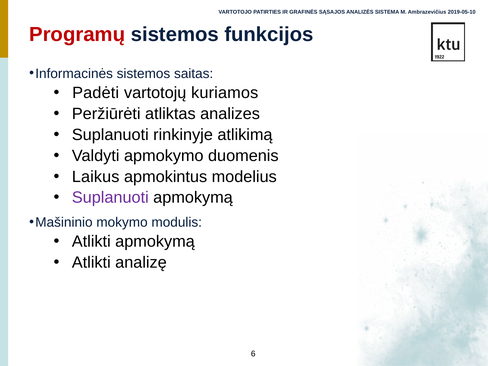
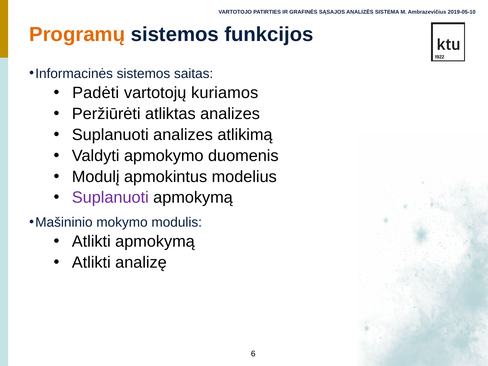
Programų colour: red -> orange (77, 35)
Suplanuoti rinkinyje: rinkinyje -> analizes (183, 135)
Laikus: Laikus -> Modulį (96, 177)
